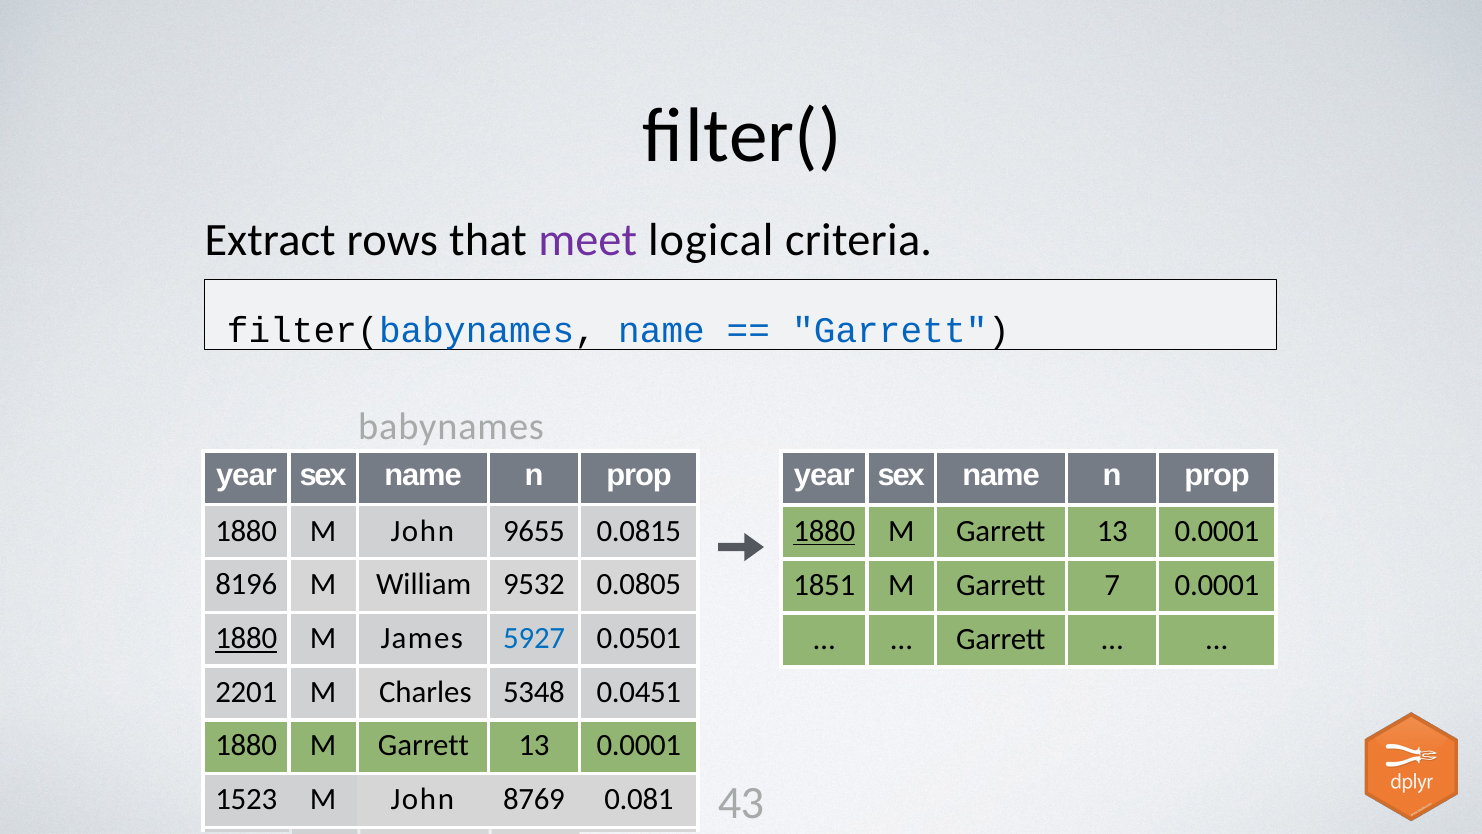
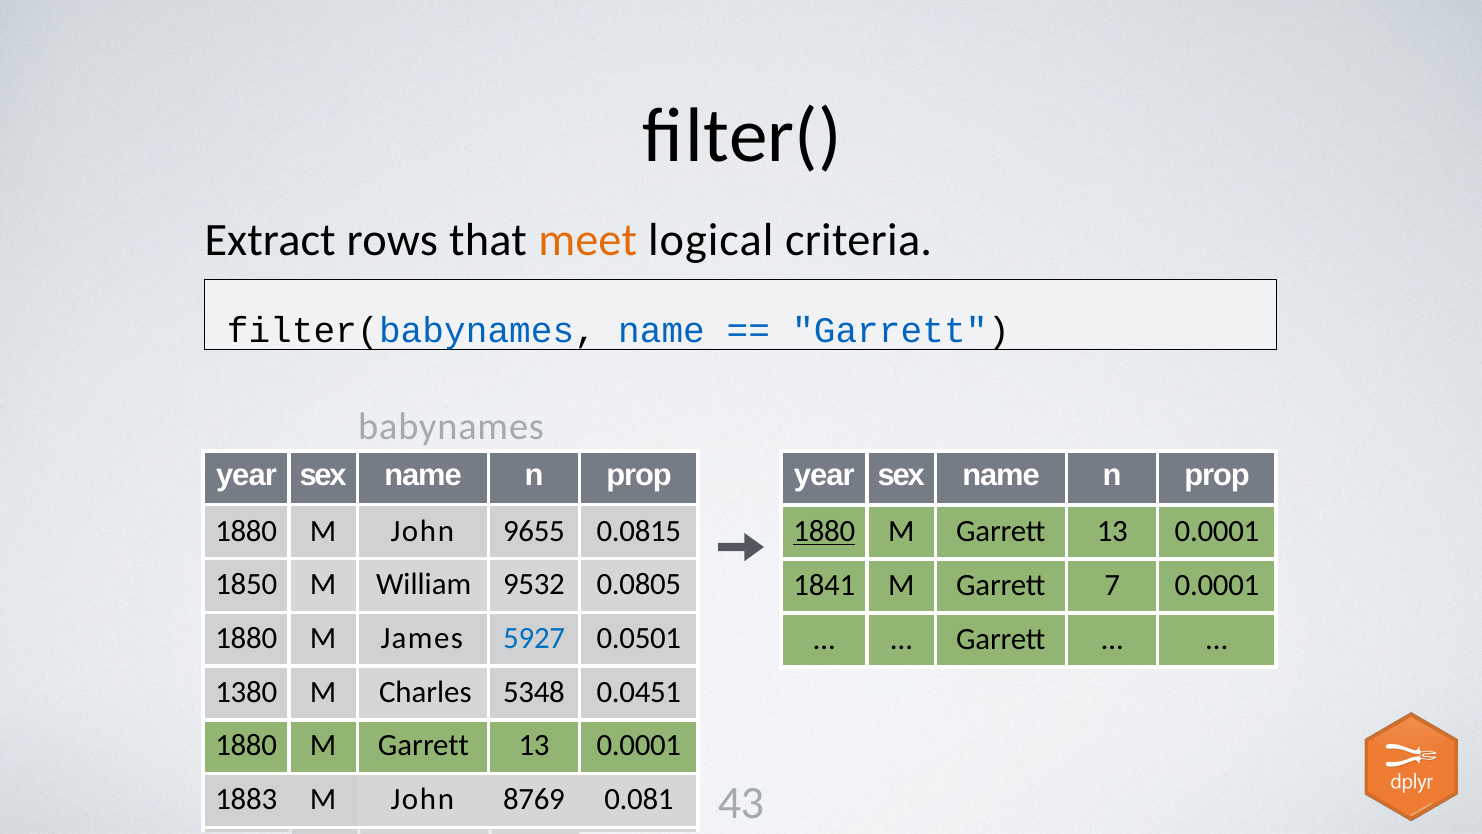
meet colour: purple -> orange (588, 240)
8196: 8196 -> 1850 (246, 584)
1851: 1851 -> 1841 (824, 585)
1880 underline: present -> none (246, 638)
2201: 2201 -> 1380 (246, 692)
1523: 1523 -> 1883 (246, 799)
